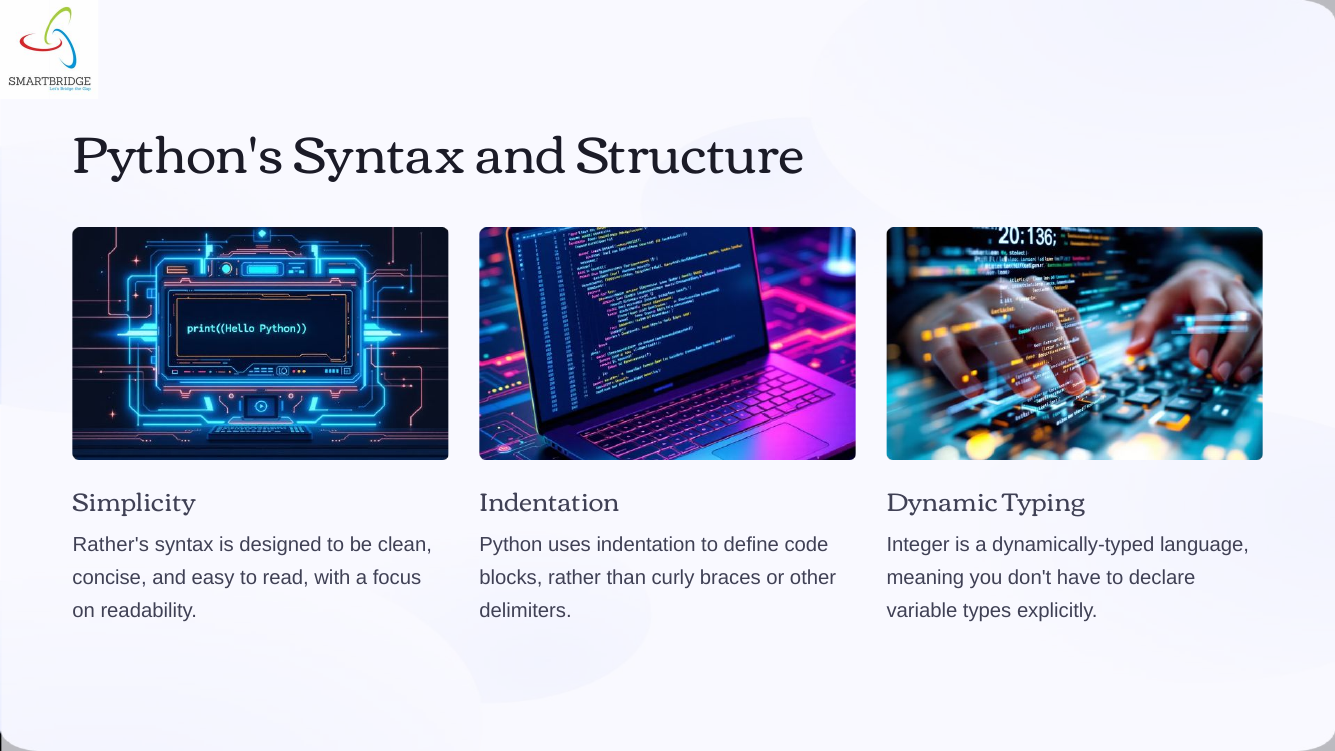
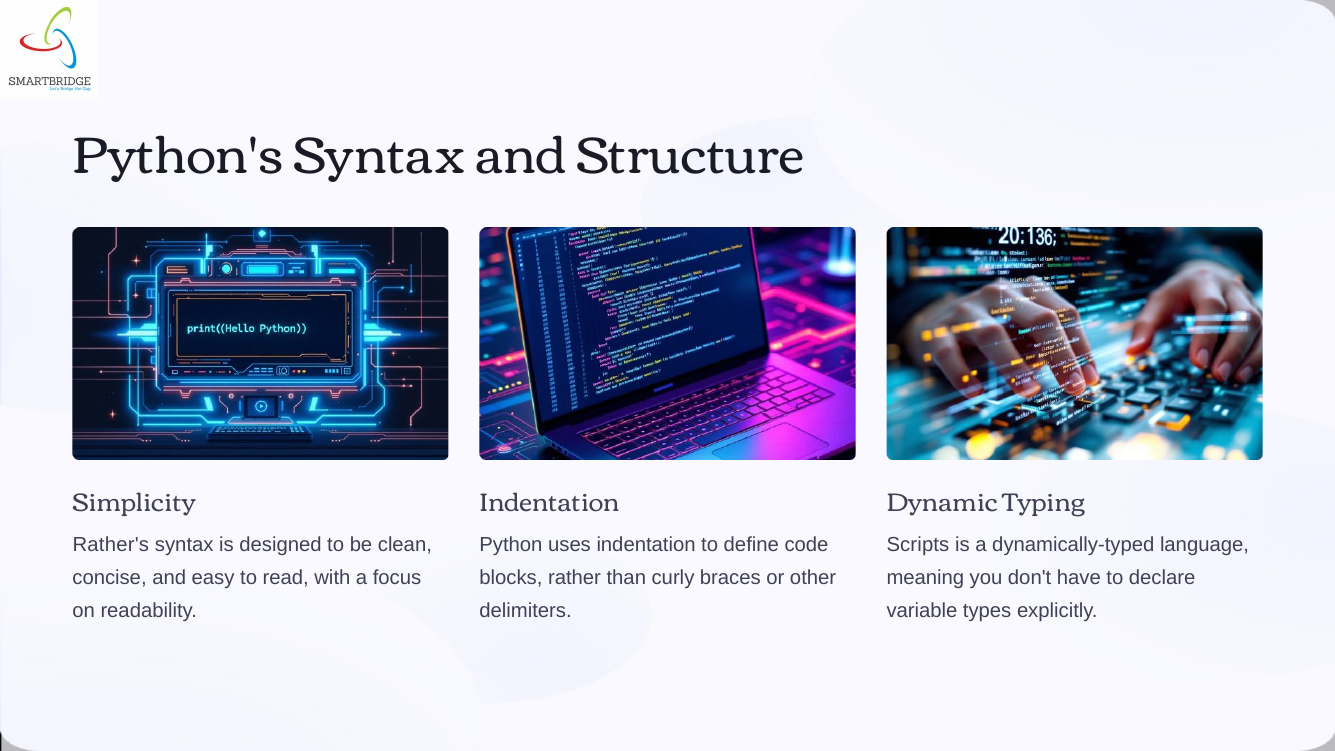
Integer: Integer -> Scripts (918, 545)
